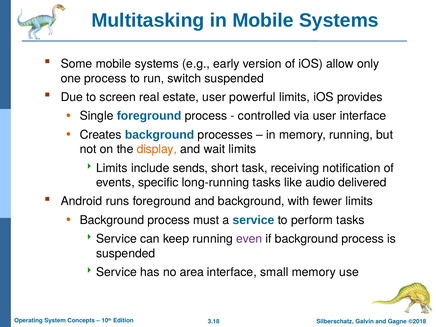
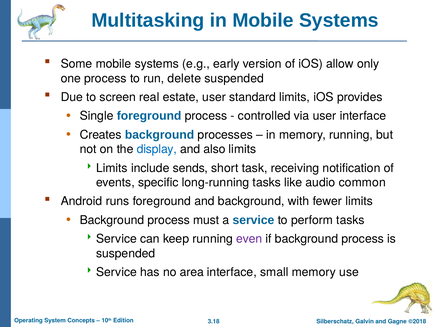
switch: switch -> delete (184, 78)
powerful: powerful -> standard (252, 97)
display colour: orange -> blue (157, 149)
wait: wait -> also (215, 149)
delivered: delivered -> common (362, 183)
